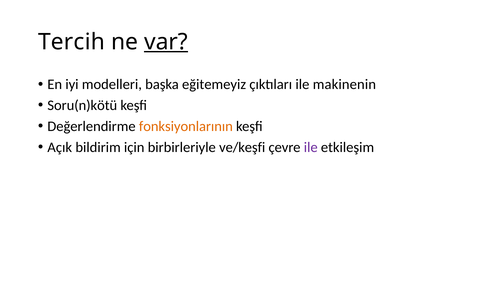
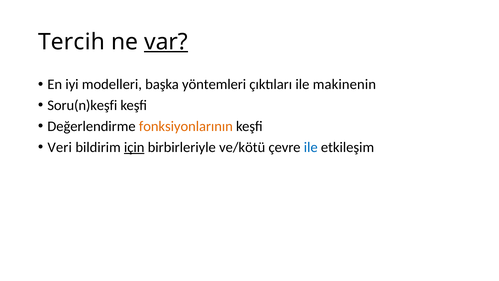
eğitemeyiz: eğitemeyiz -> yöntemleri (214, 84)
Soru(n)kötü: Soru(n)kötü -> Soru(n)keşfi (82, 105)
Açık: Açık -> Veri (60, 147)
için underline: none -> present (134, 147)
ve/keşfi: ve/keşfi -> ve/kötü (242, 147)
ile colour: purple -> blue (311, 147)
